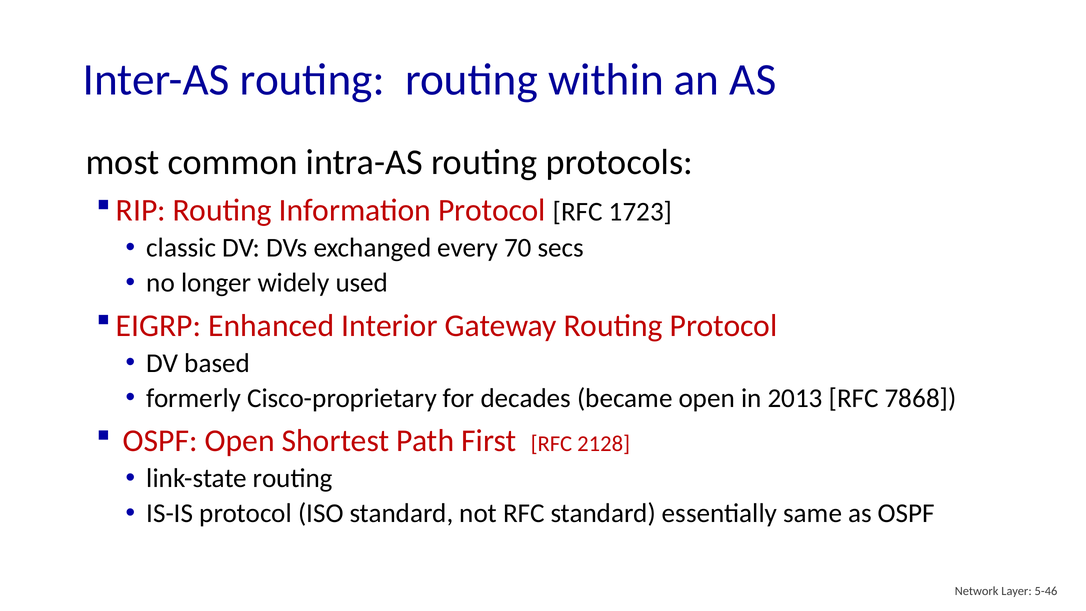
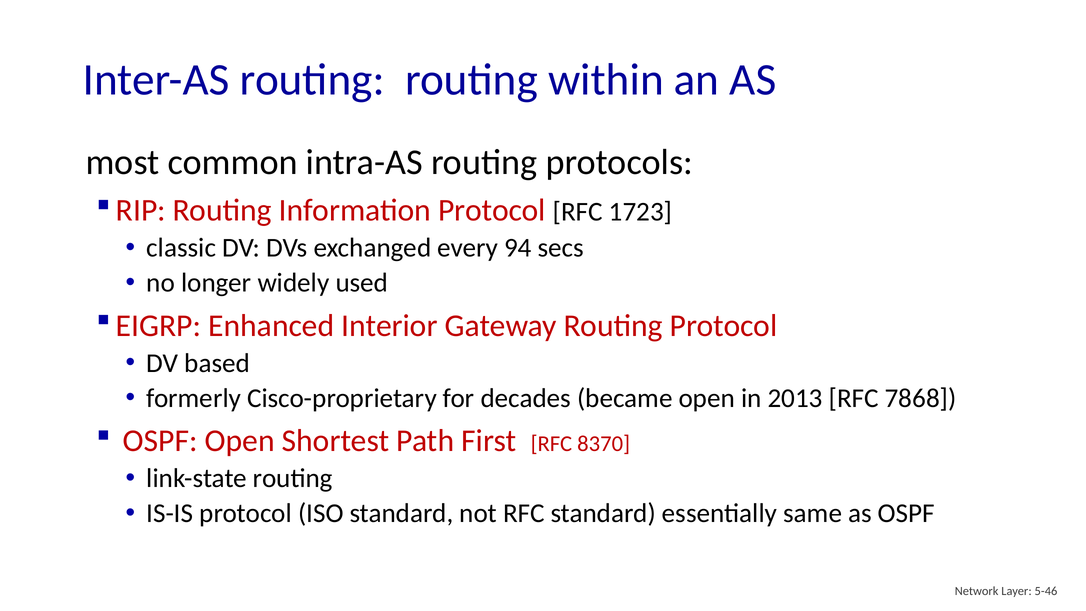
70: 70 -> 94 (518, 248)
2128: 2128 -> 8370 (604, 444)
